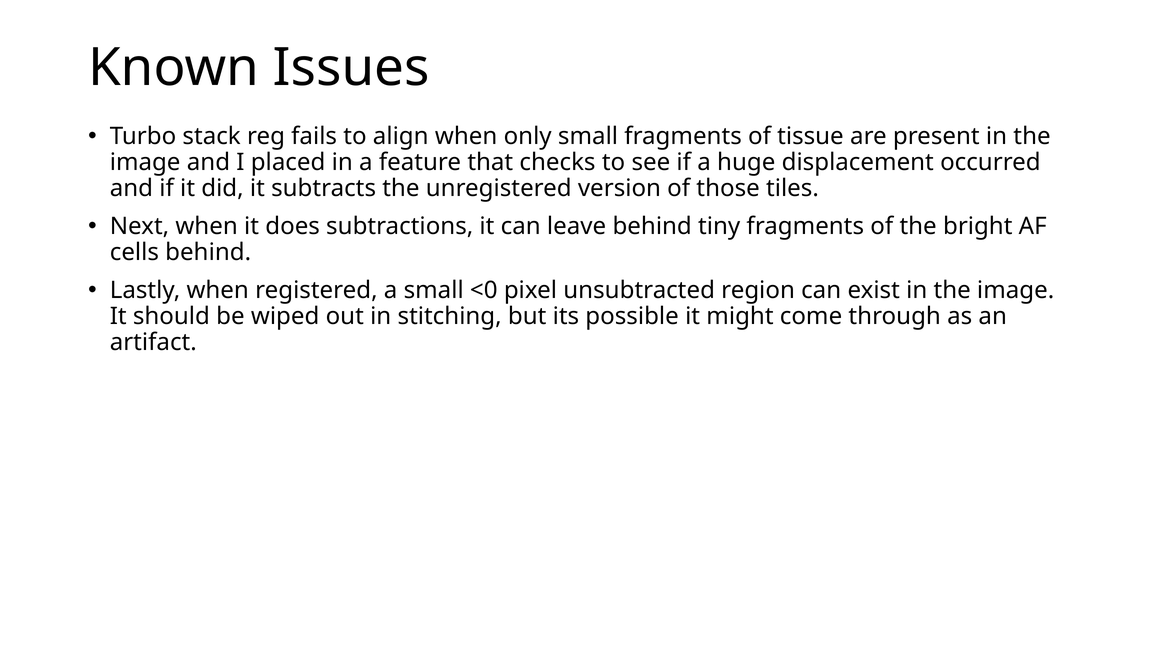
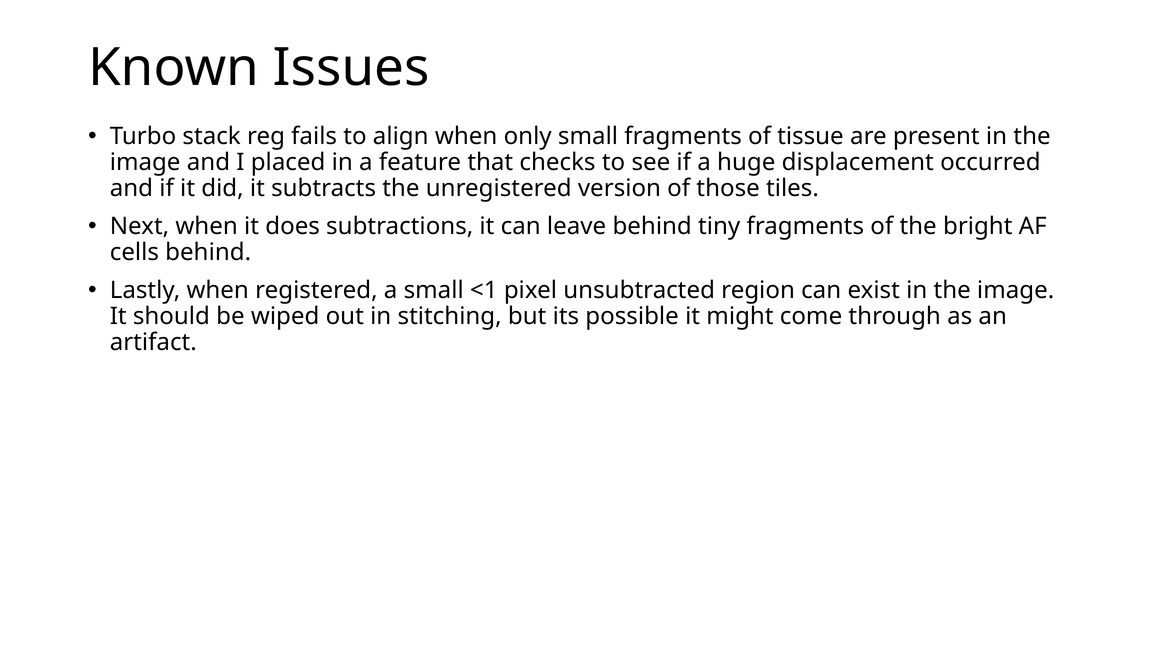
<0: <0 -> <1 (484, 291)
